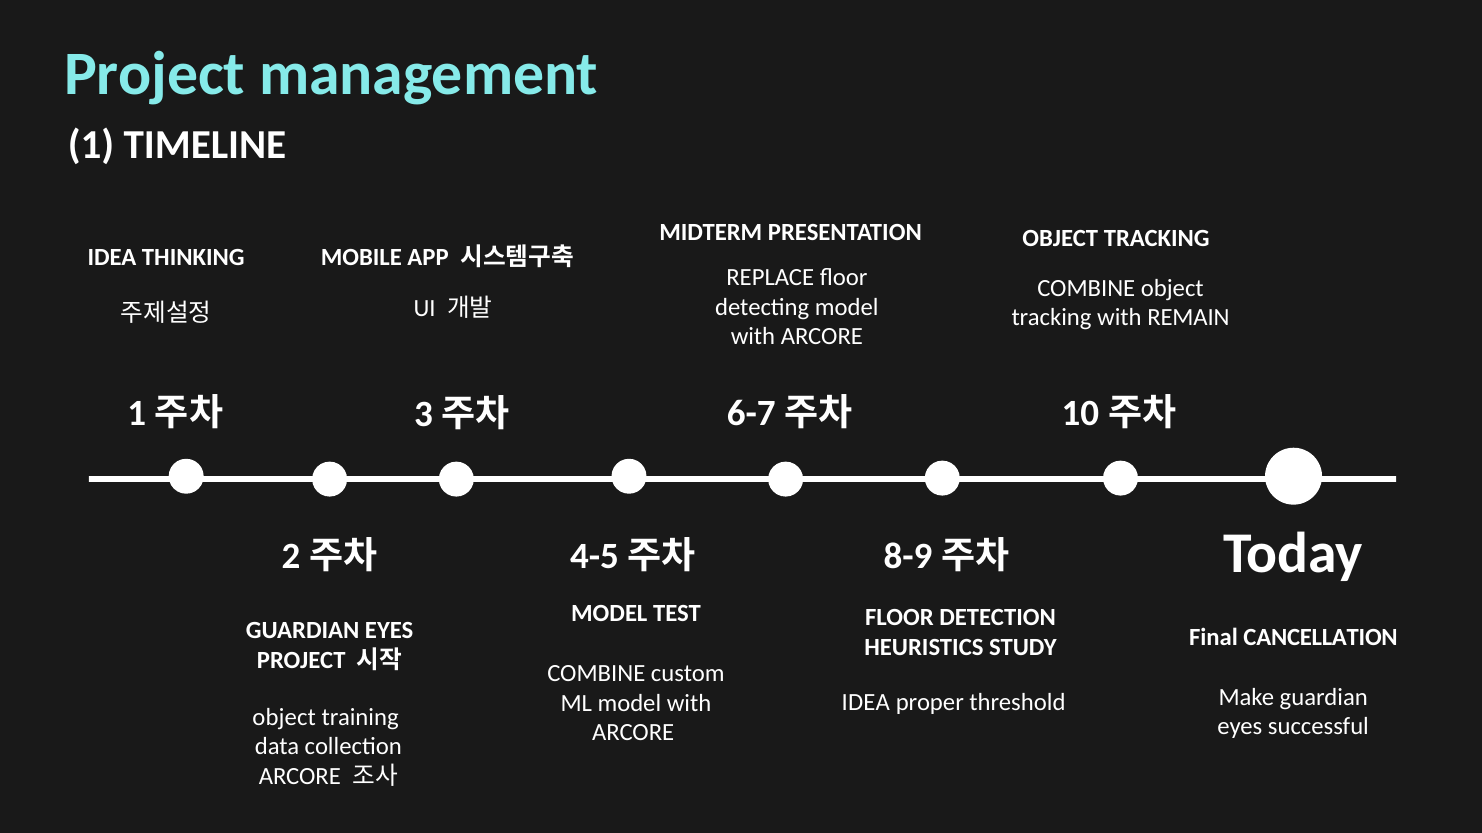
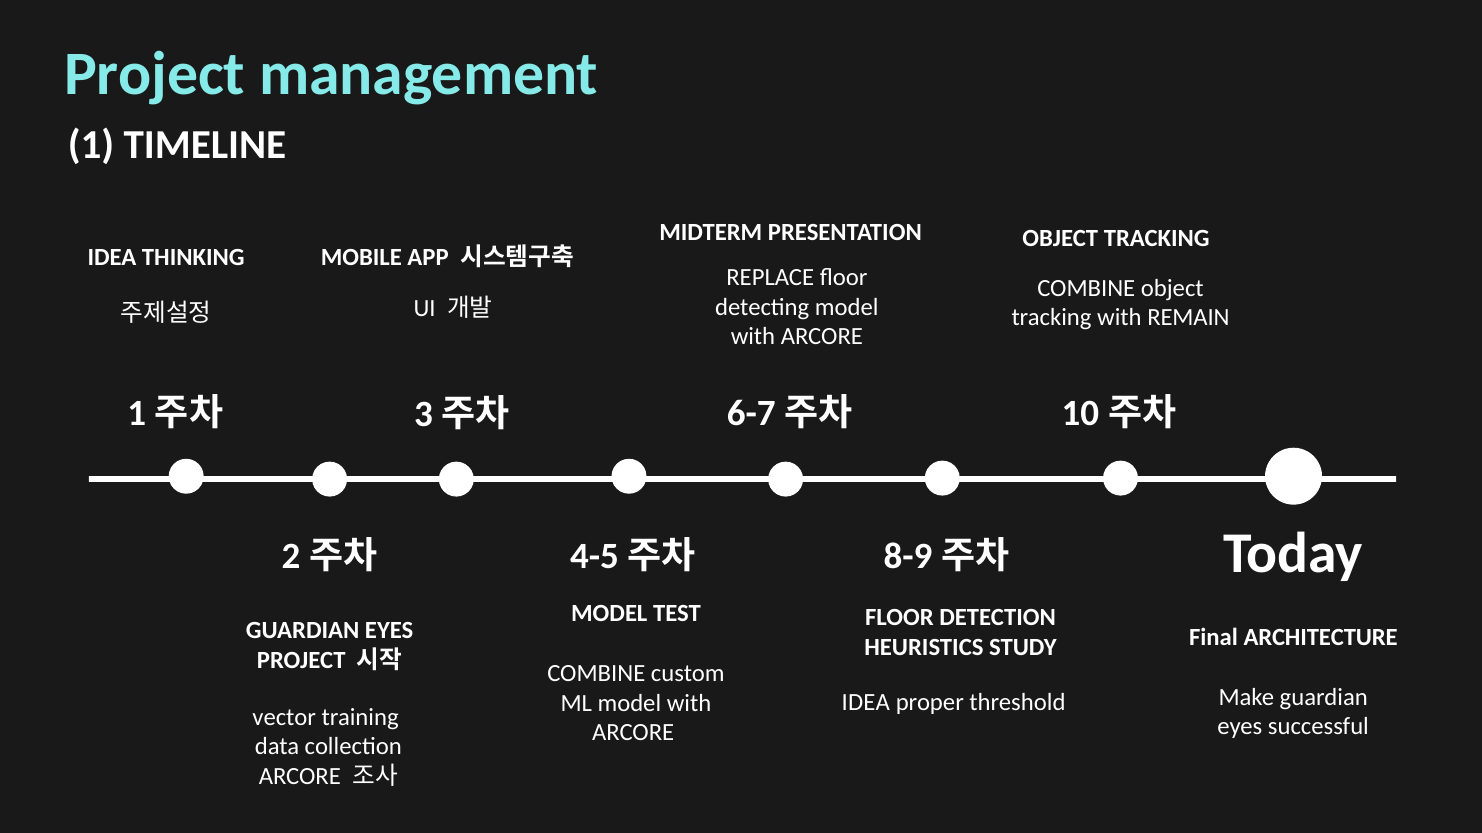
CANCELLATION: CANCELLATION -> ARCHITECTURE (1321, 638)
object: object -> vector (284, 718)
